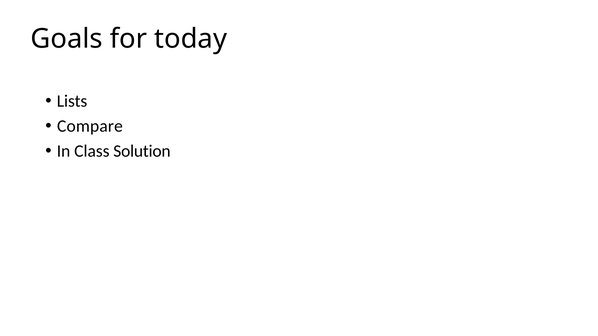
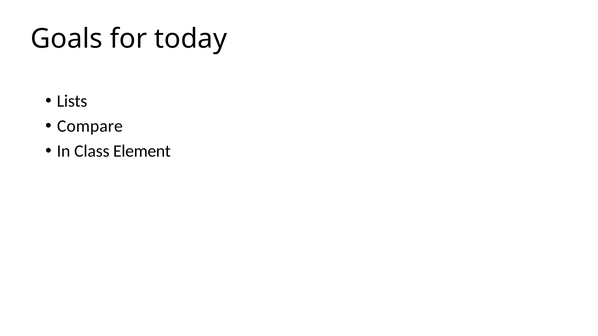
Solution: Solution -> Element (142, 151)
